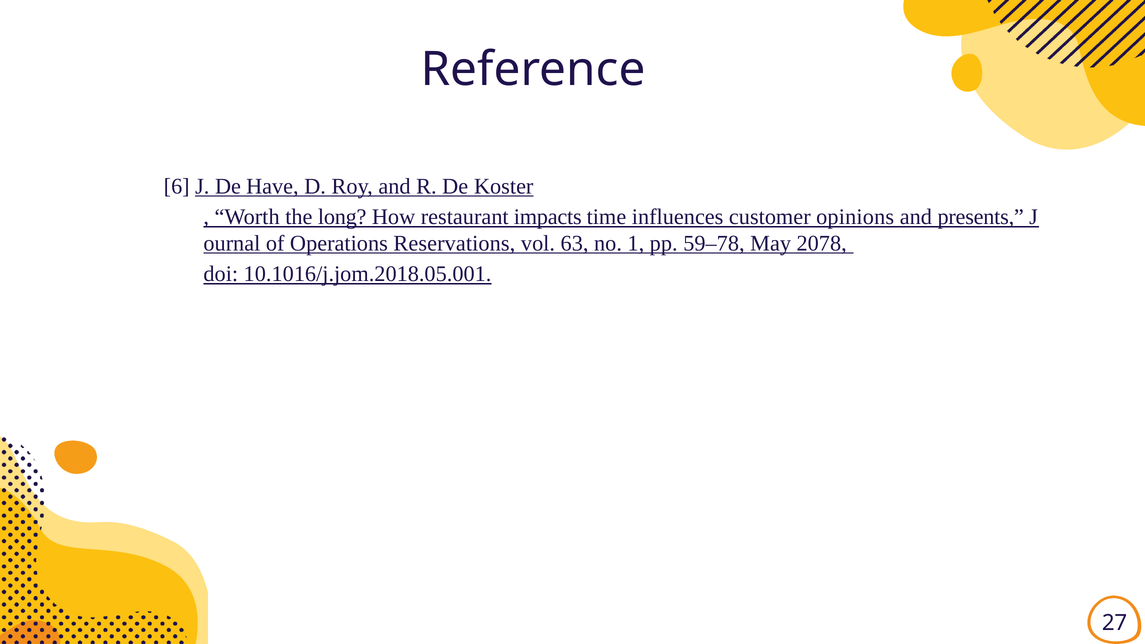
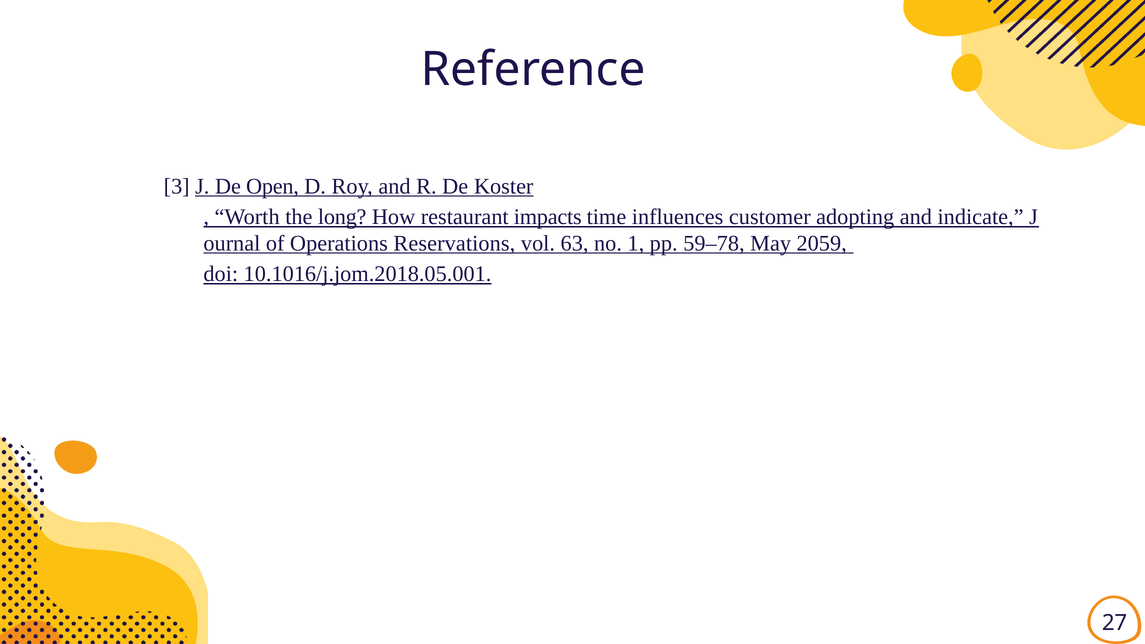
6: 6 -> 3 (177, 186)
Have: Have -> Open (272, 186)
opinions: opinions -> adopting (855, 217)
presents: presents -> indicate (981, 217)
2078: 2078 -> 2059 (822, 243)
